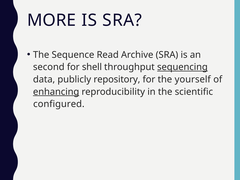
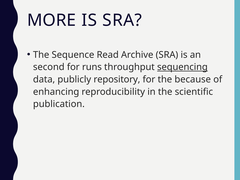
shell: shell -> runs (92, 67)
yourself: yourself -> because (193, 79)
enhancing underline: present -> none (56, 92)
configured: configured -> publication (59, 104)
